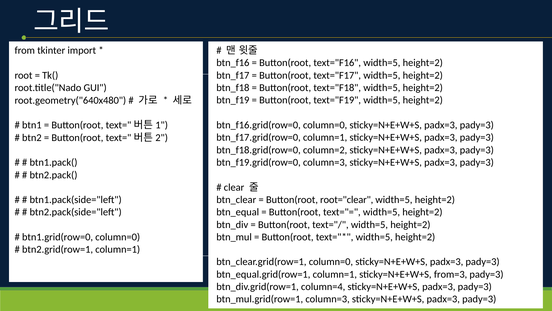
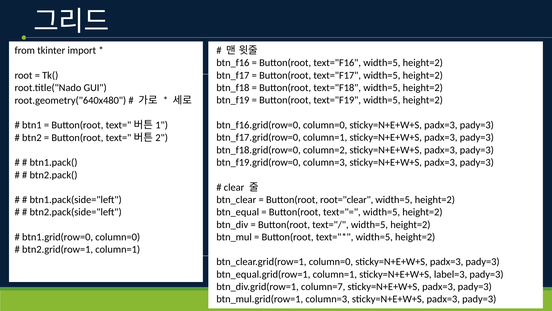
from=3: from=3 -> label=3 (451, 274)
column=4: column=4 -> column=7 (323, 286)
